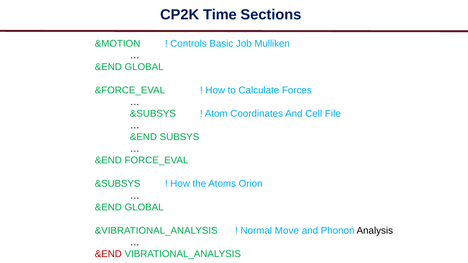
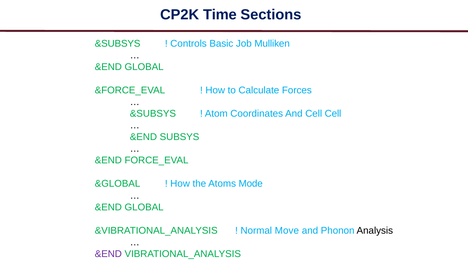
&MOTION: &MOTION -> &SUBSYS (118, 44)
Cell File: File -> Cell (333, 114)
&SUBSYS: &SUBSYS -> &GLOBAL (118, 184)
Orion: Orion -> Mode (251, 184)
&END colour: red -> purple (108, 254)
